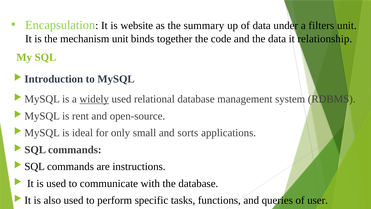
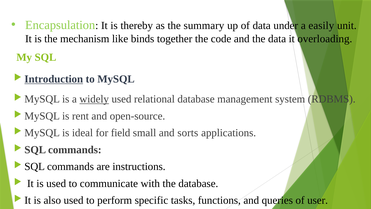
website: website -> thereby (137, 25)
filters: filters -> easily (321, 25)
mechanism unit: unit -> like (120, 39)
relationship: relationship -> overloading (325, 39)
Introduction underline: none -> present (54, 79)
only: only -> field (121, 133)
